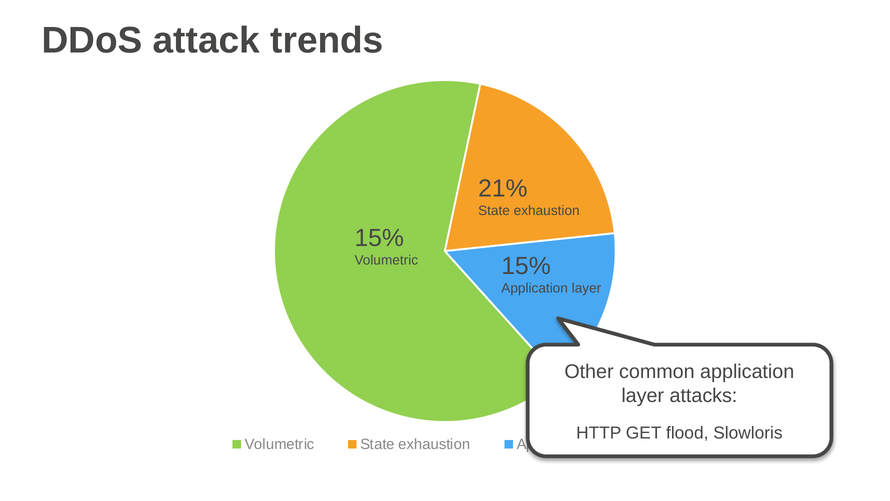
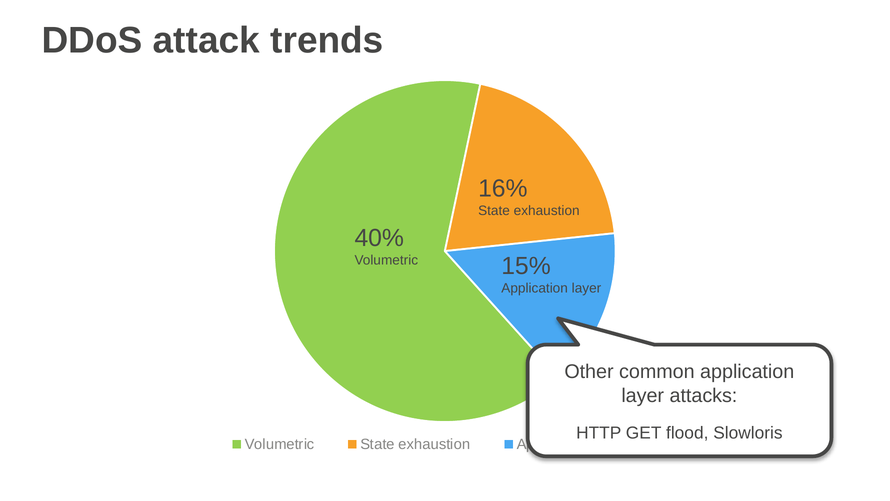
21%: 21% -> 16% (503, 188)
15%: 15% -> 40% (379, 238)
